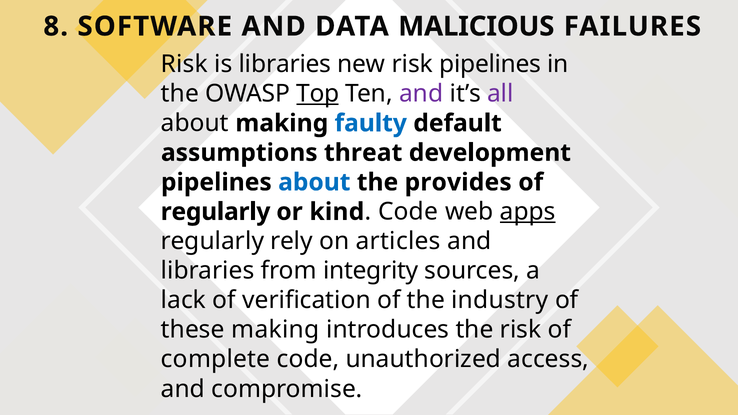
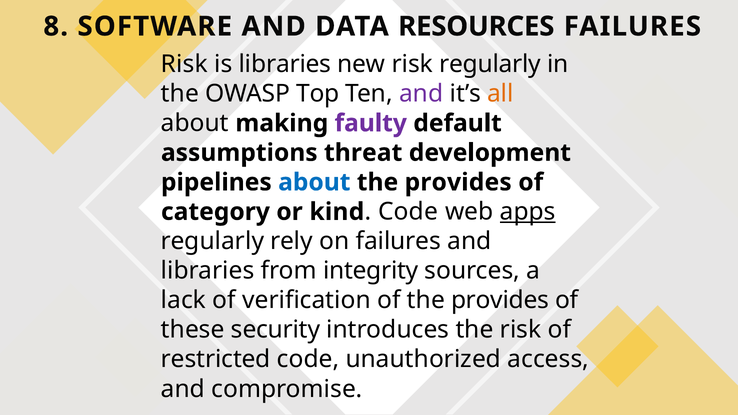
MALICIOUS: MALICIOUS -> RESOURCES (476, 26)
risk pipelines: pipelines -> regularly (490, 64)
Top underline: present -> none (318, 94)
all colour: purple -> orange (500, 94)
faulty colour: blue -> purple (371, 123)
regularly: regularly -> category (215, 212)
on articles: articles -> failures (398, 241)
of the industry: industry -> provides (500, 300)
these making: making -> security (276, 330)
complete: complete -> restricted (216, 359)
